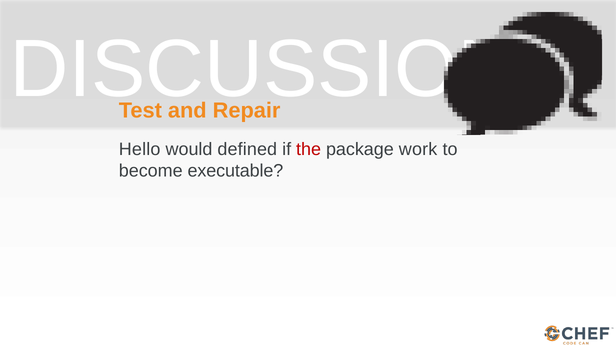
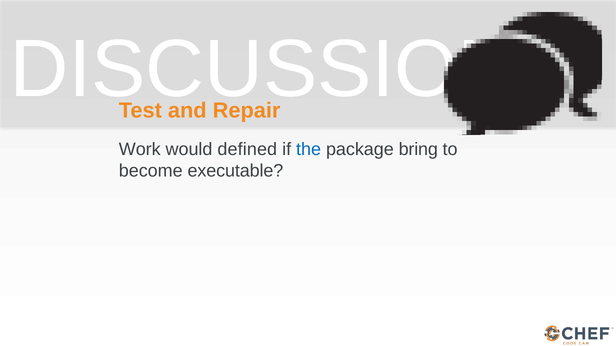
Hello: Hello -> Work (140, 149)
the colour: red -> blue (309, 149)
work: work -> bring (418, 149)
